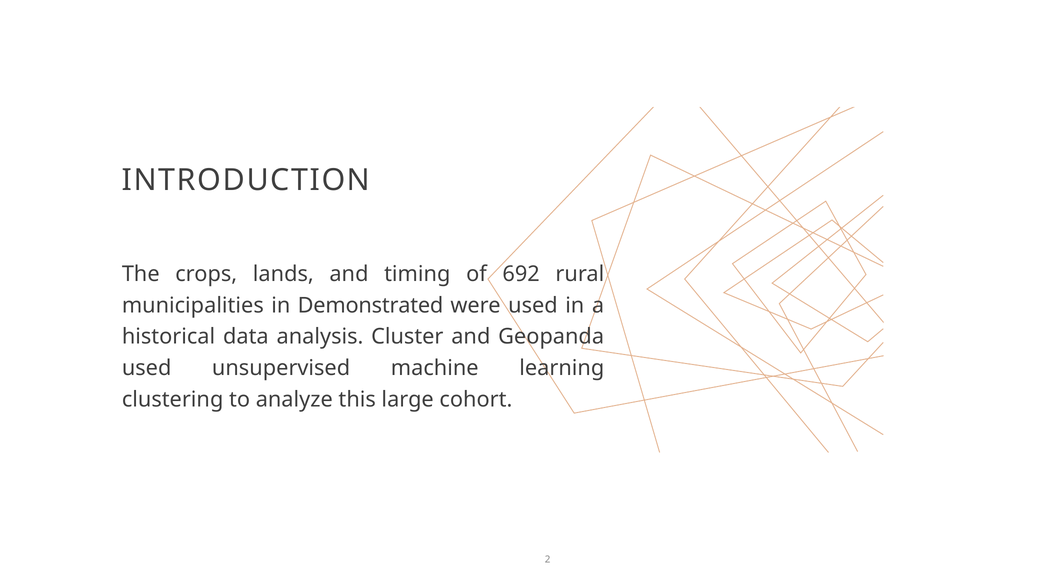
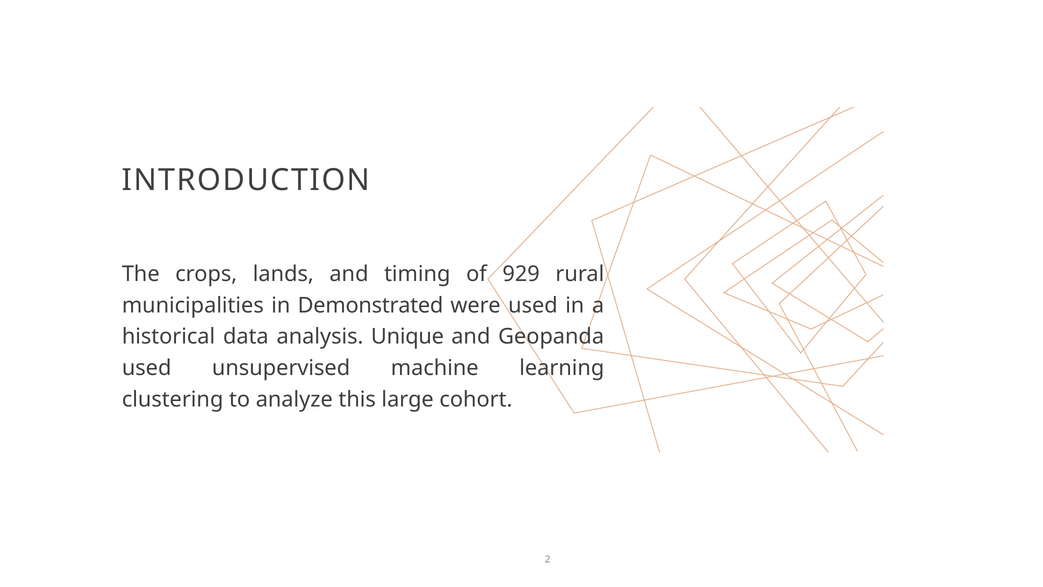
692: 692 -> 929 (521, 274)
Cluster: Cluster -> Unique (407, 337)
